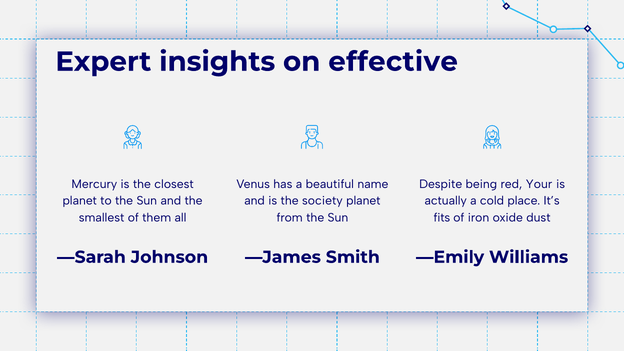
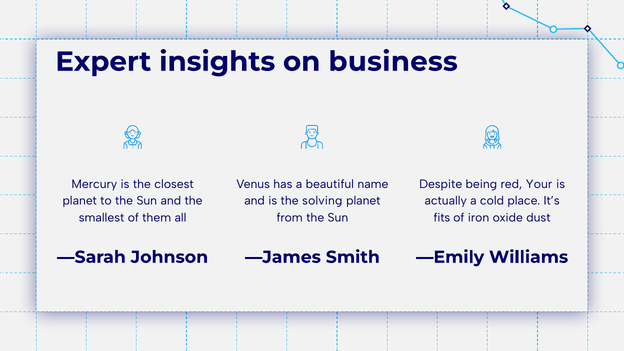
effective: effective -> business (393, 62)
society: society -> solving (322, 201)
